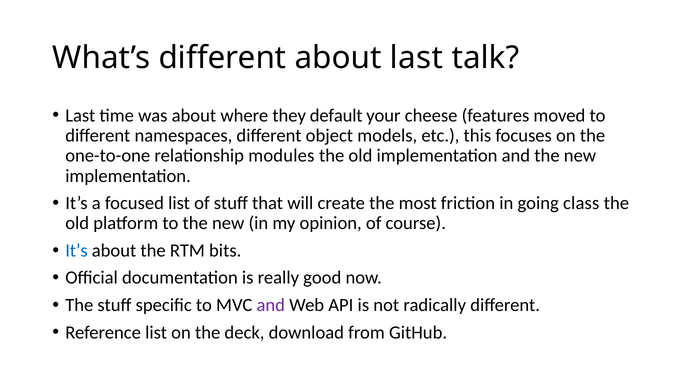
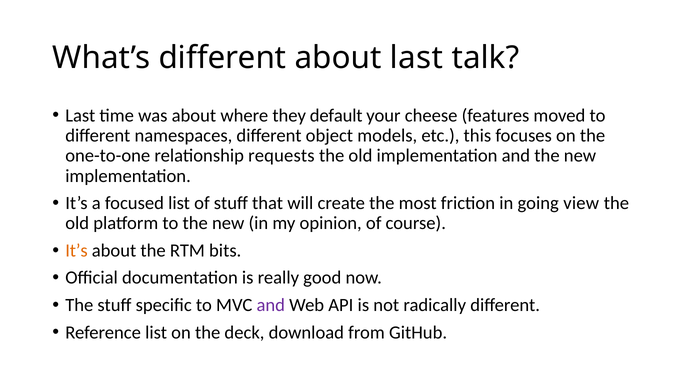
modules: modules -> requests (281, 156)
class: class -> view (581, 203)
It’s colour: blue -> orange (76, 250)
